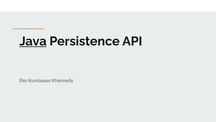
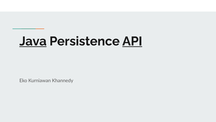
API underline: none -> present (132, 41)
